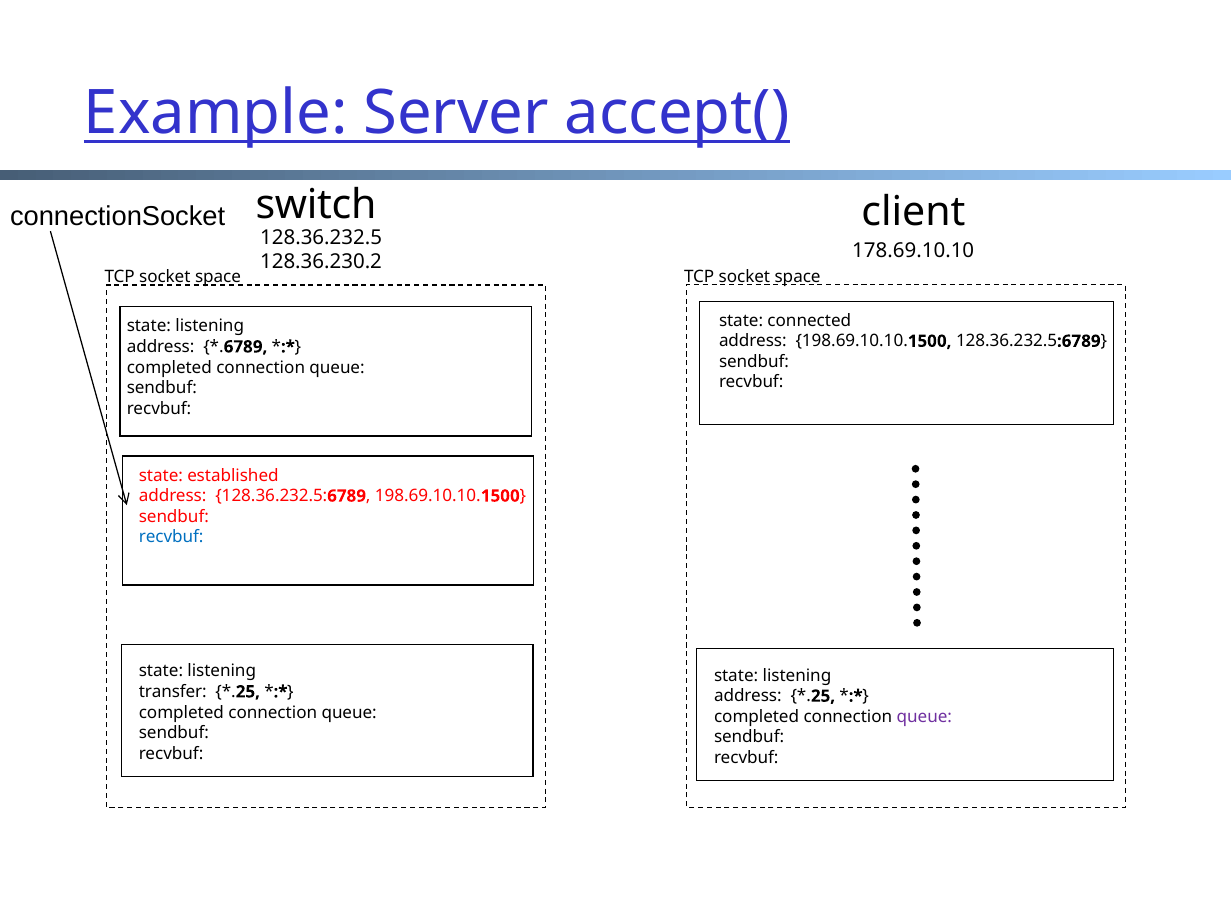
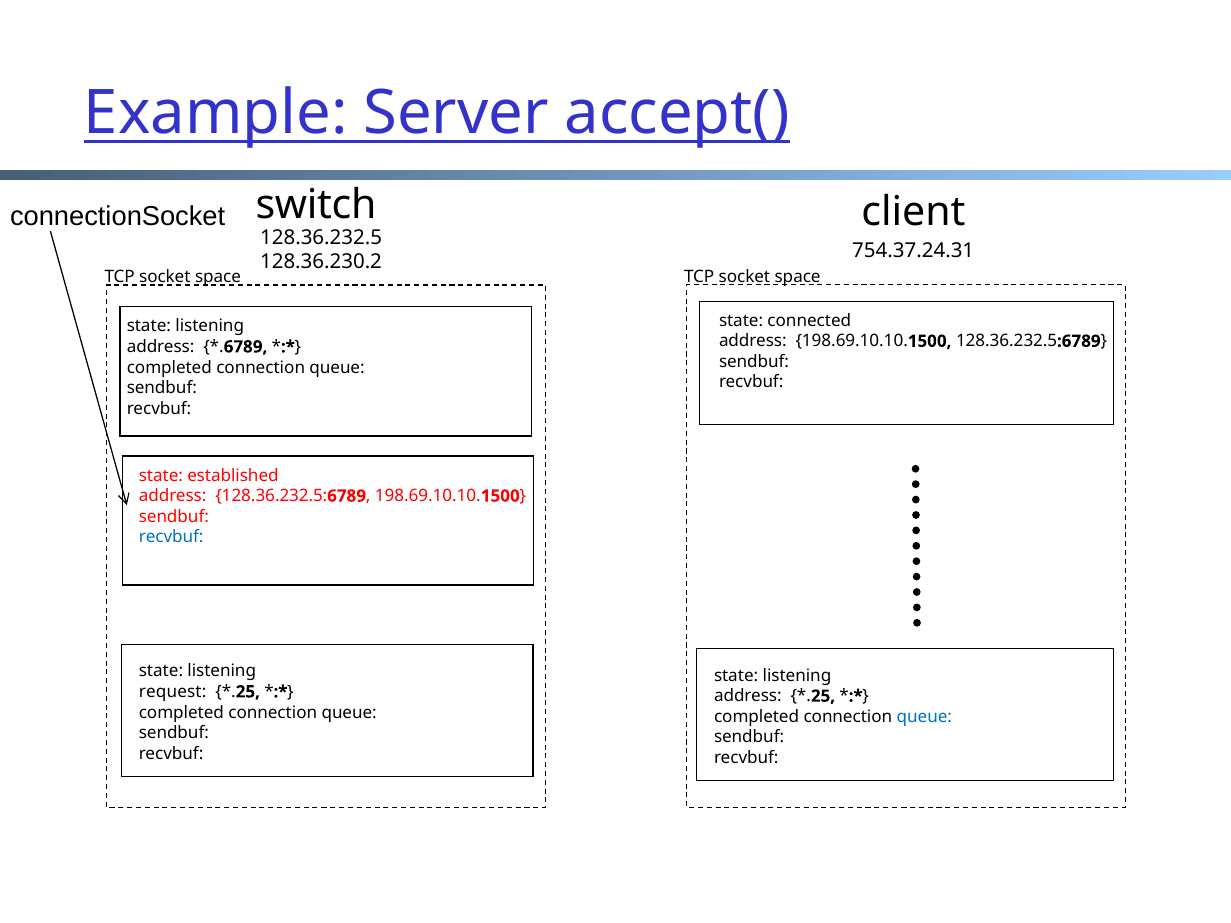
178.69.10.10: 178.69.10.10 -> 754.37.24.31 (913, 251)
transfer: transfer -> request (173, 692)
queue colour: purple -> blue (924, 717)
